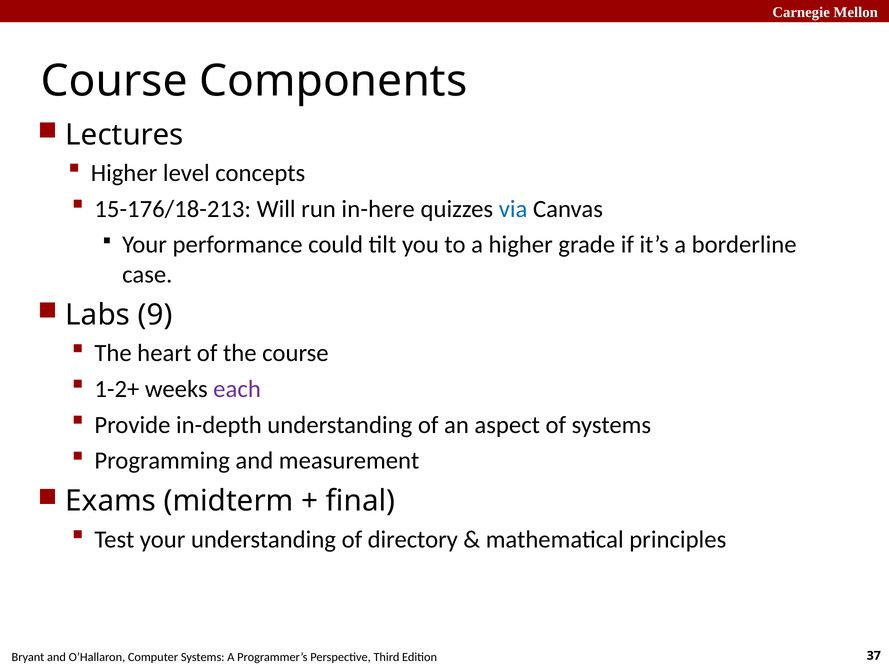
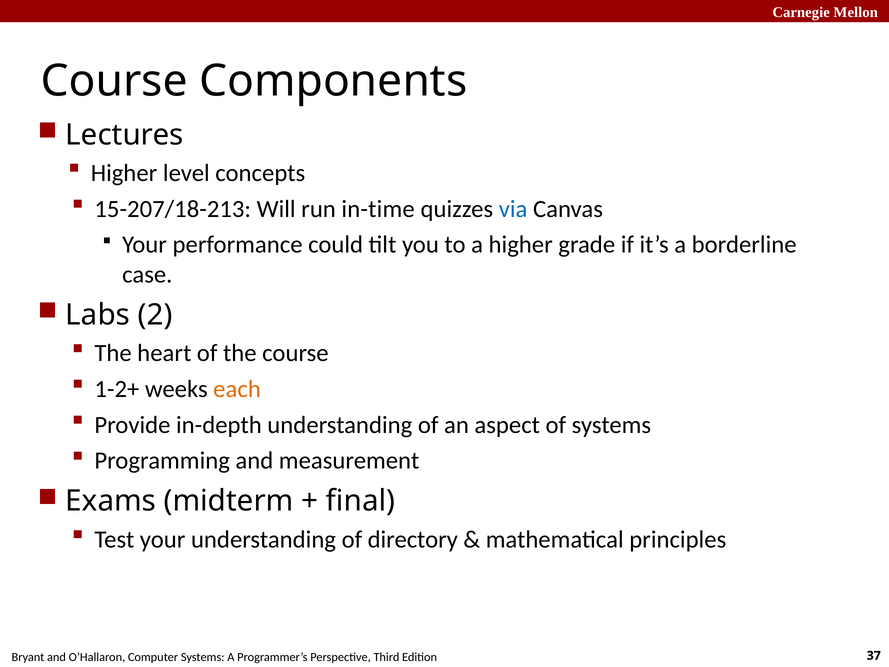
15-176/18-213: 15-176/18-213 -> 15-207/18-213 (173, 209)
in-here: in-here -> in-time (378, 209)
9: 9 -> 2 (155, 315)
each colour: purple -> orange (237, 389)
